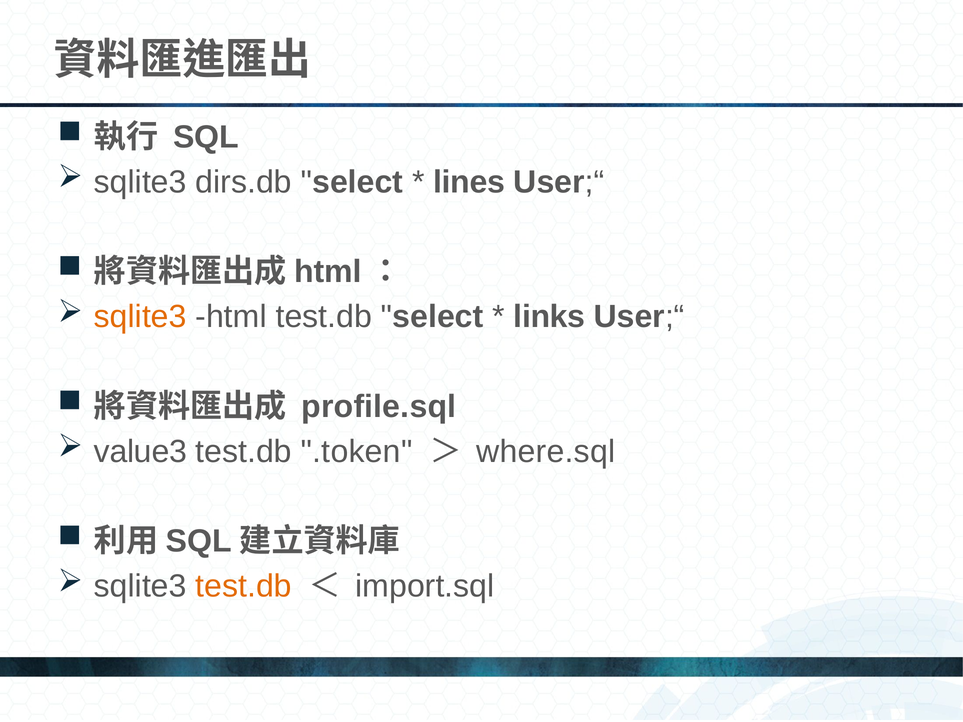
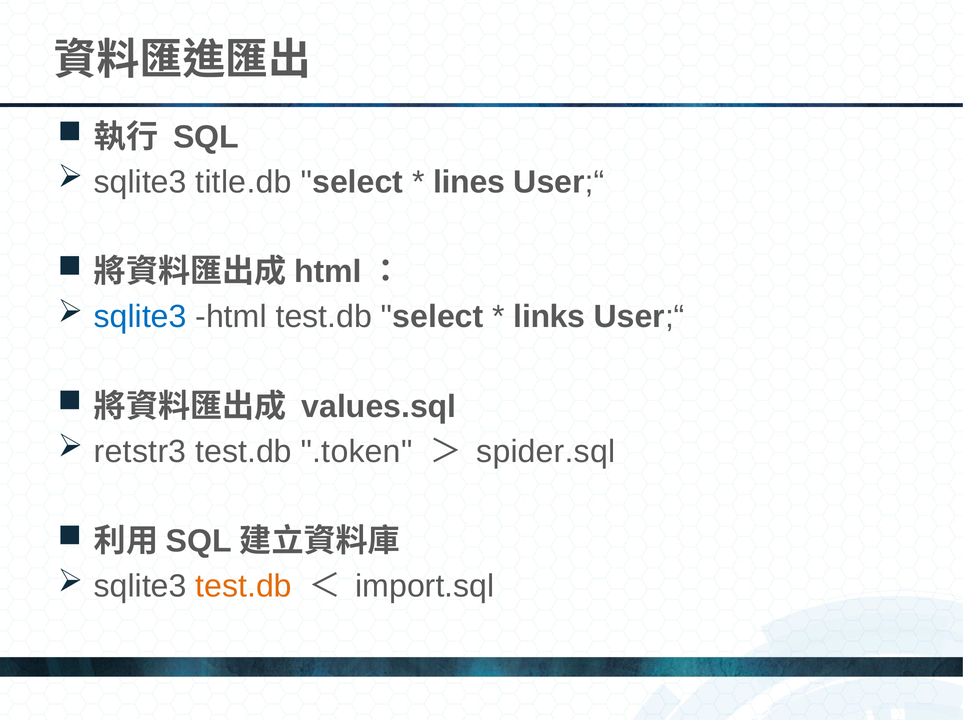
dirs.db: dirs.db -> title.db (244, 182)
sqlite3 colour: orange -> blue (140, 317)
profile.sql: profile.sql -> values.sql (379, 407)
value3: value3 -> retstr3 (140, 452)
where.sql: where.sql -> spider.sql (546, 452)
